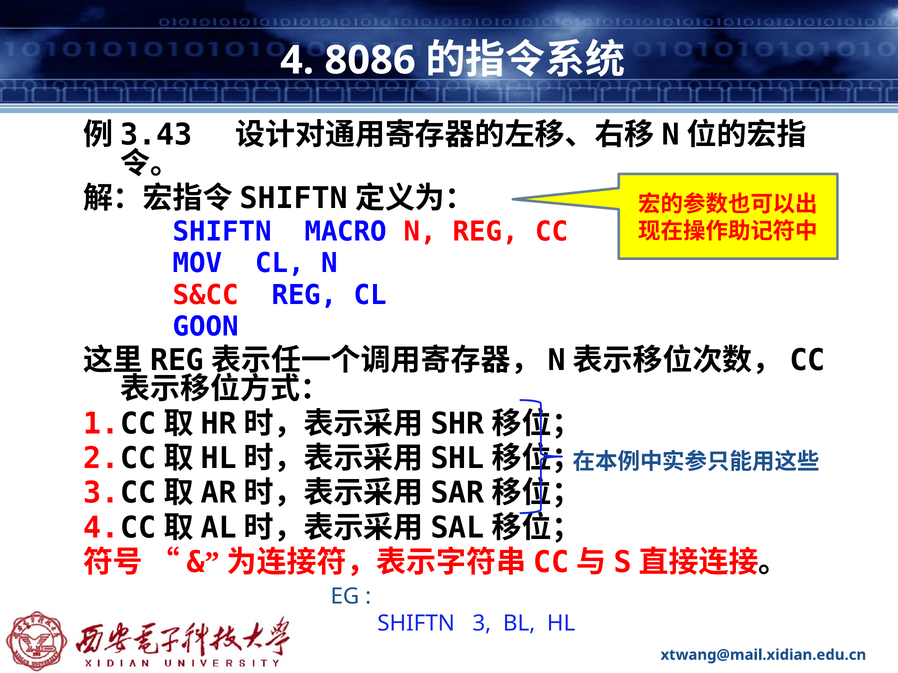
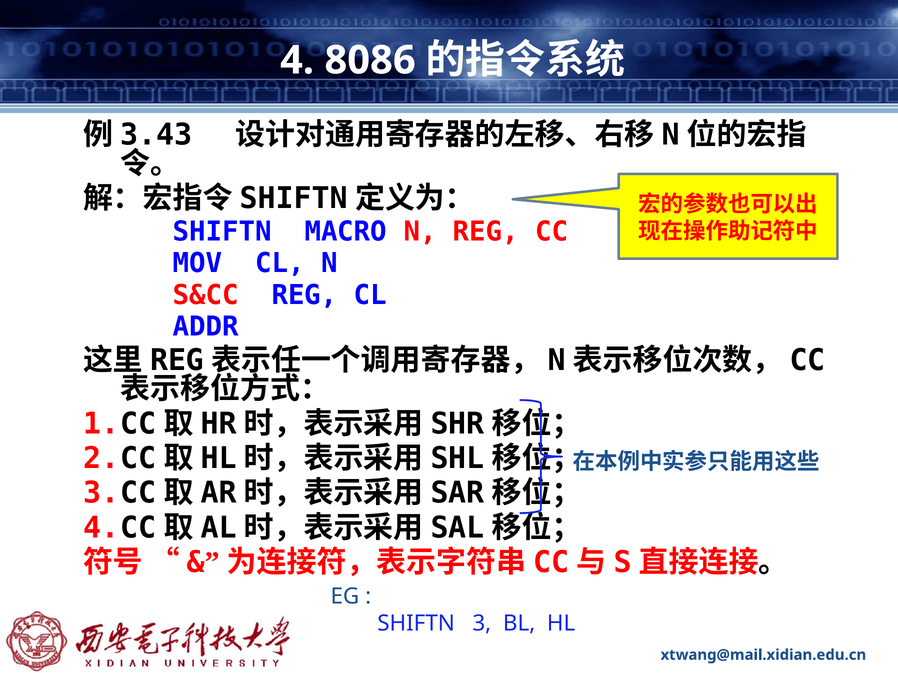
GOON: GOON -> ADDR (206, 327)
